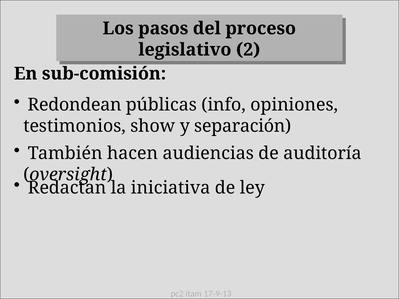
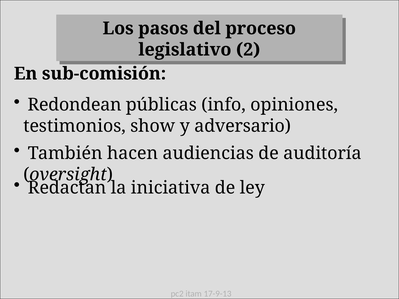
separación: separación -> adversario (243, 126)
